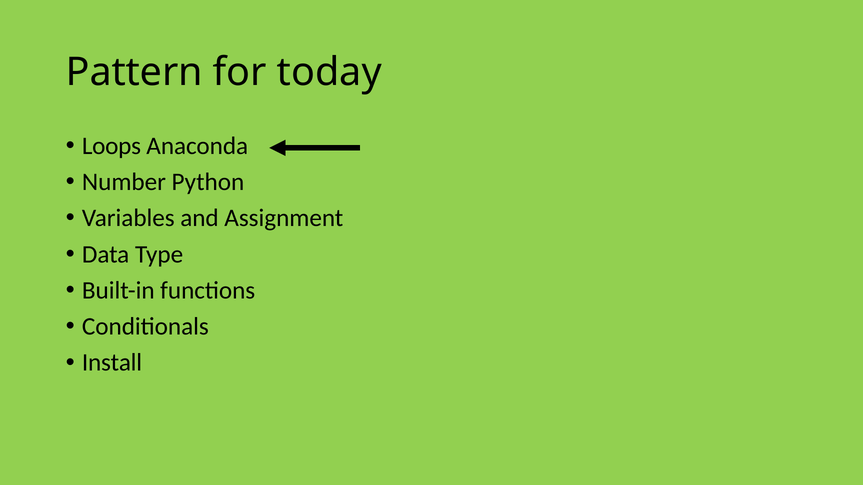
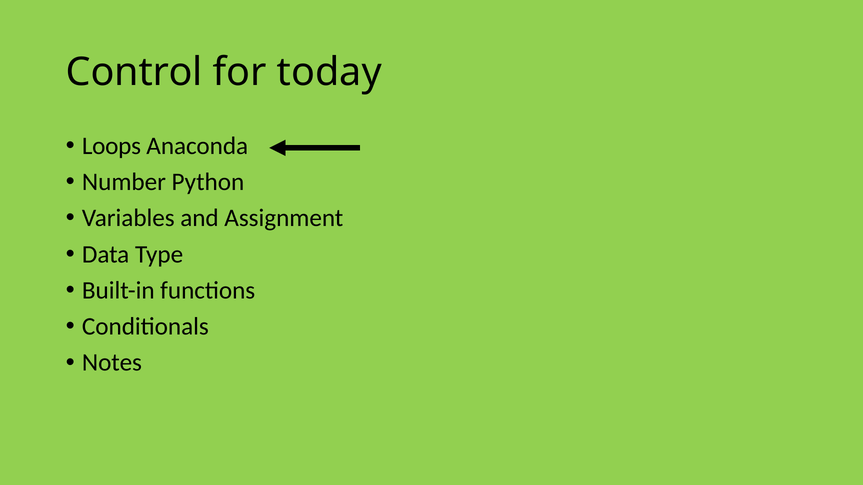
Pattern: Pattern -> Control (134, 72)
Install: Install -> Notes (112, 363)
